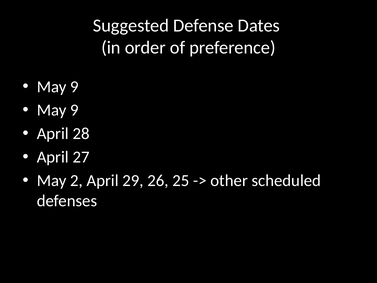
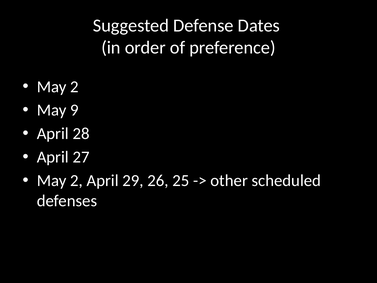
9: 9 -> 2 (74, 87)
